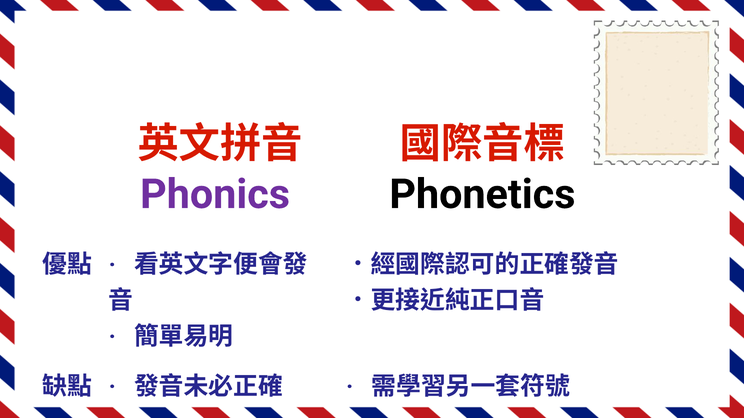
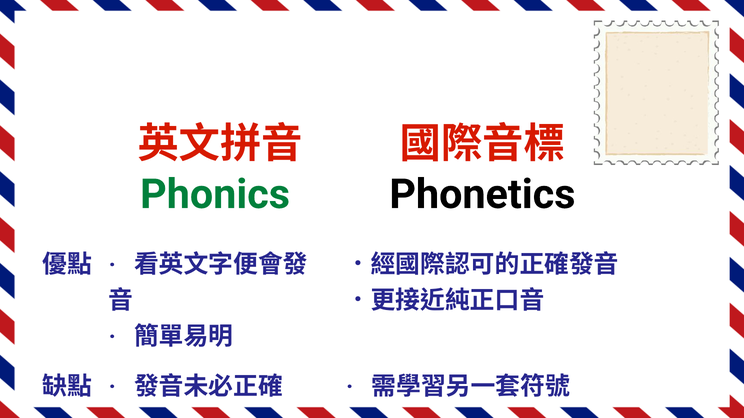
Phonics colour: purple -> green (215, 195)
